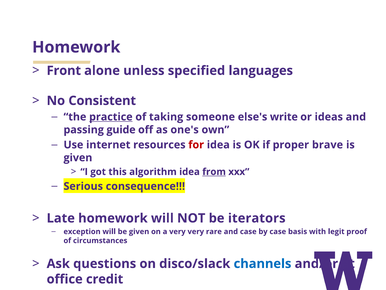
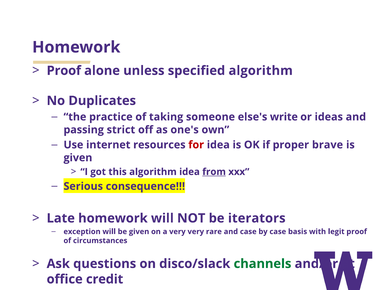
Front: Front -> Proof (64, 71)
specified languages: languages -> algorithm (261, 71)
Consistent: Consistent -> Duplicates (102, 101)
practice underline: present -> none (111, 117)
guide: guide -> strict (121, 130)
channels colour: blue -> green (262, 263)
